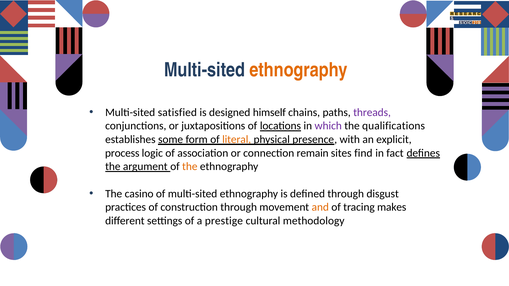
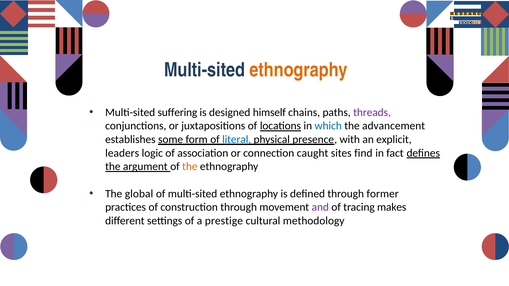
satisfied: satisfied -> suffering (177, 112)
which colour: purple -> blue (328, 126)
qualifications: qualifications -> advancement (394, 126)
literal colour: orange -> blue (237, 140)
process: process -> leaders (122, 153)
remain: remain -> caught (313, 153)
casino: casino -> global (139, 194)
disgust: disgust -> former (383, 194)
and colour: orange -> purple (320, 207)
